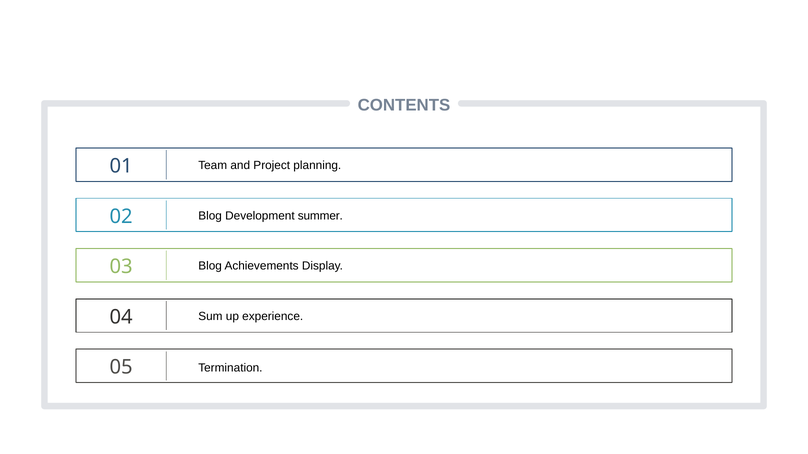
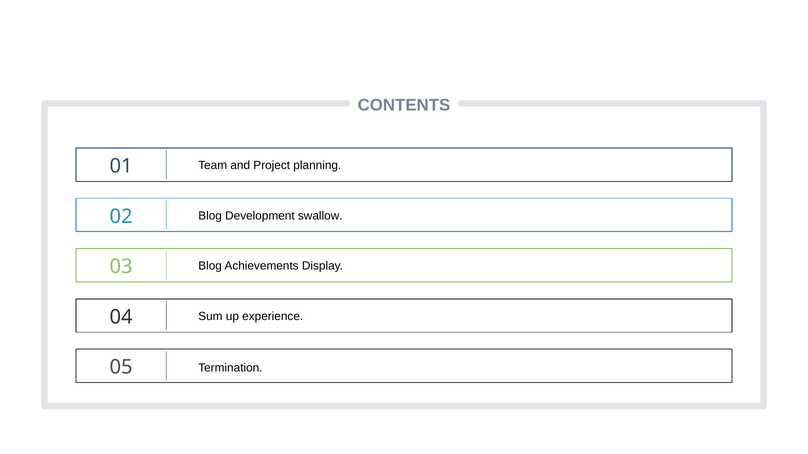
summer: summer -> swallow (320, 216)
